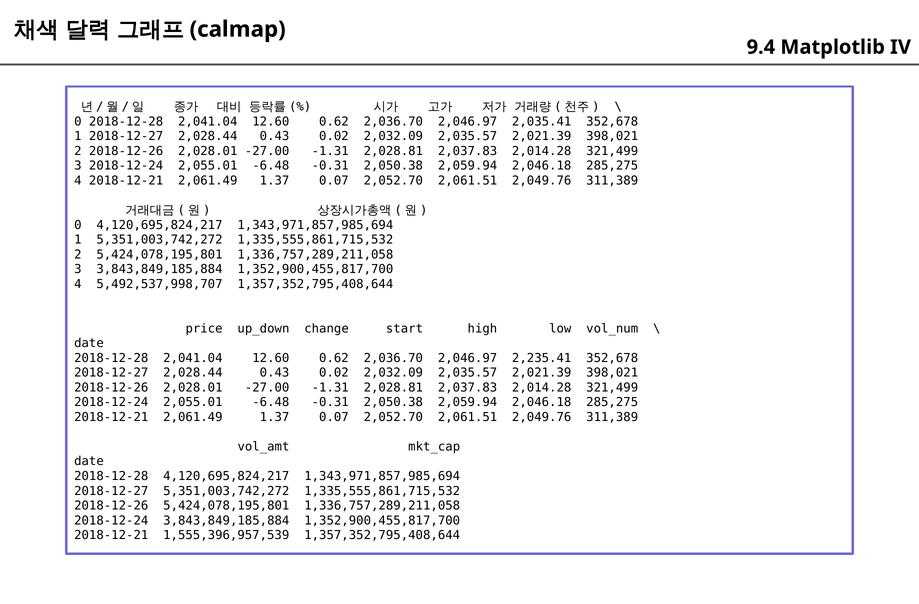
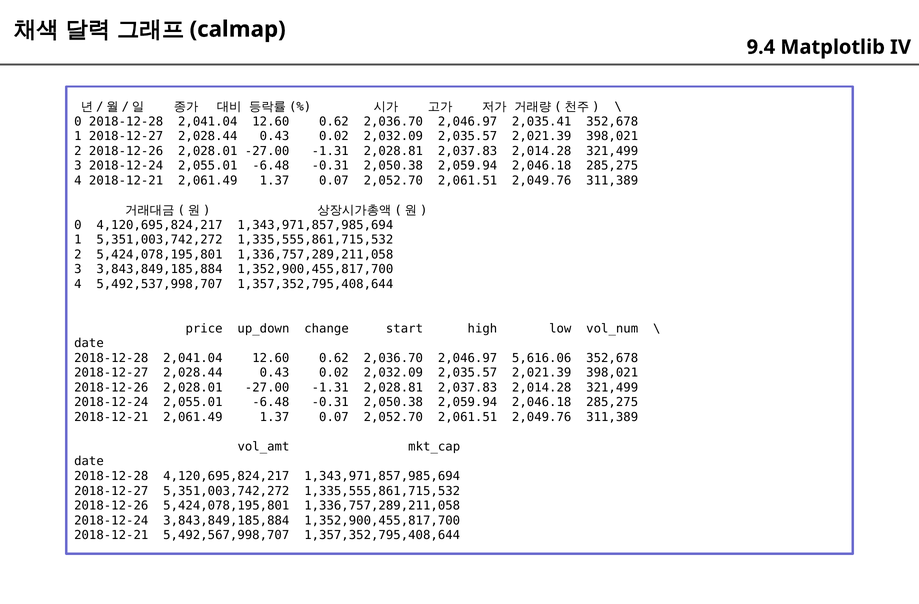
2,235.41: 2,235.41 -> 5,616.06 (542, 358)
1,555,396,957,539: 1,555,396,957,539 -> 5,492,567,998,707 (226, 535)
